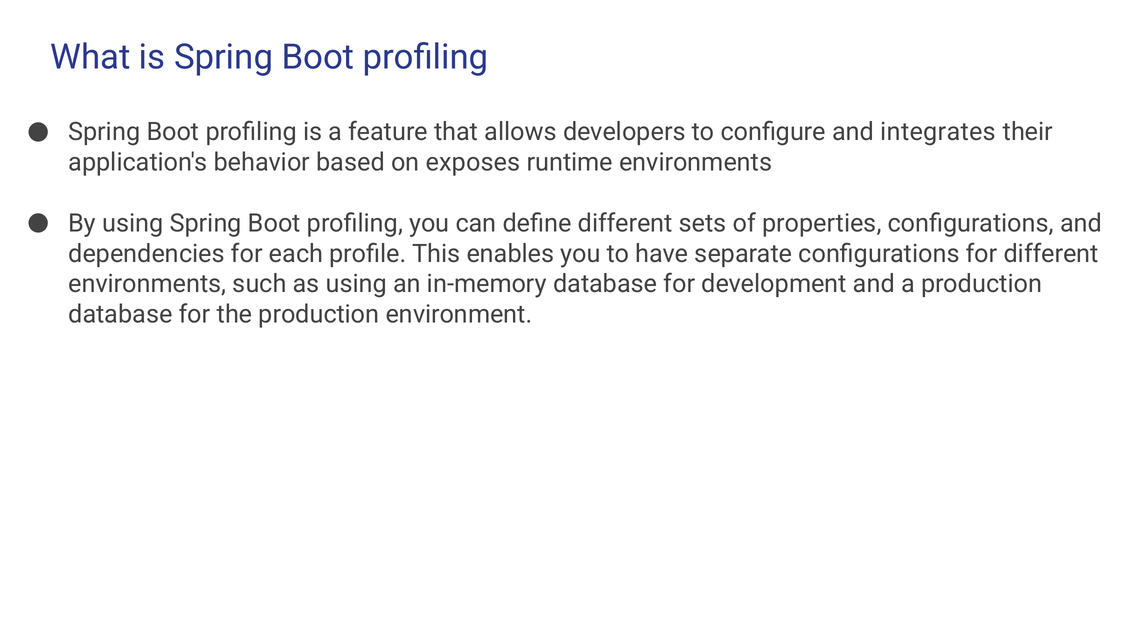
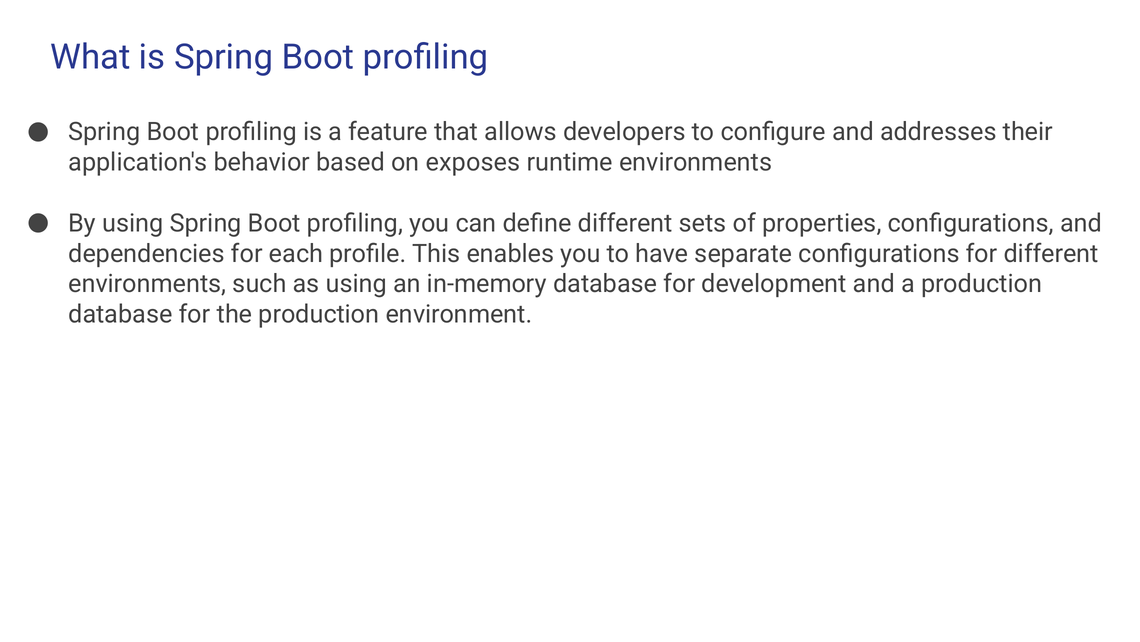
integrates: integrates -> addresses (938, 132)
